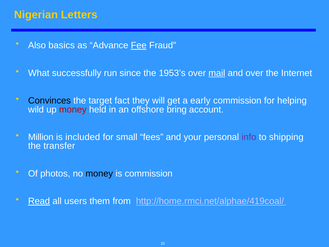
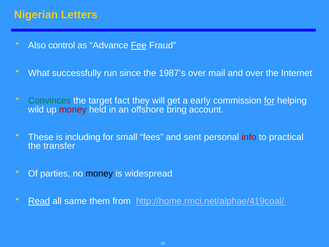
basics: basics -> control (62, 45)
1953’s: 1953’s -> 1987’s (172, 73)
mail underline: present -> none (217, 73)
Convinces colour: black -> green (49, 101)
for underline: none -> present (269, 101)
Million: Million -> These (41, 137)
included: included -> including (83, 137)
your: your -> sent (192, 137)
info colour: purple -> red (249, 137)
shipping: shipping -> practical (286, 137)
photos: photos -> parties (55, 173)
is commission: commission -> widespread (149, 173)
users: users -> same (76, 201)
